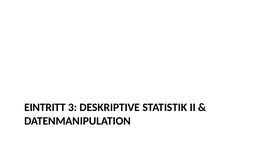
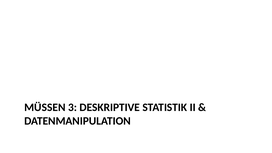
EINTRITT: EINTRITT -> MÜSSEN (45, 107)
